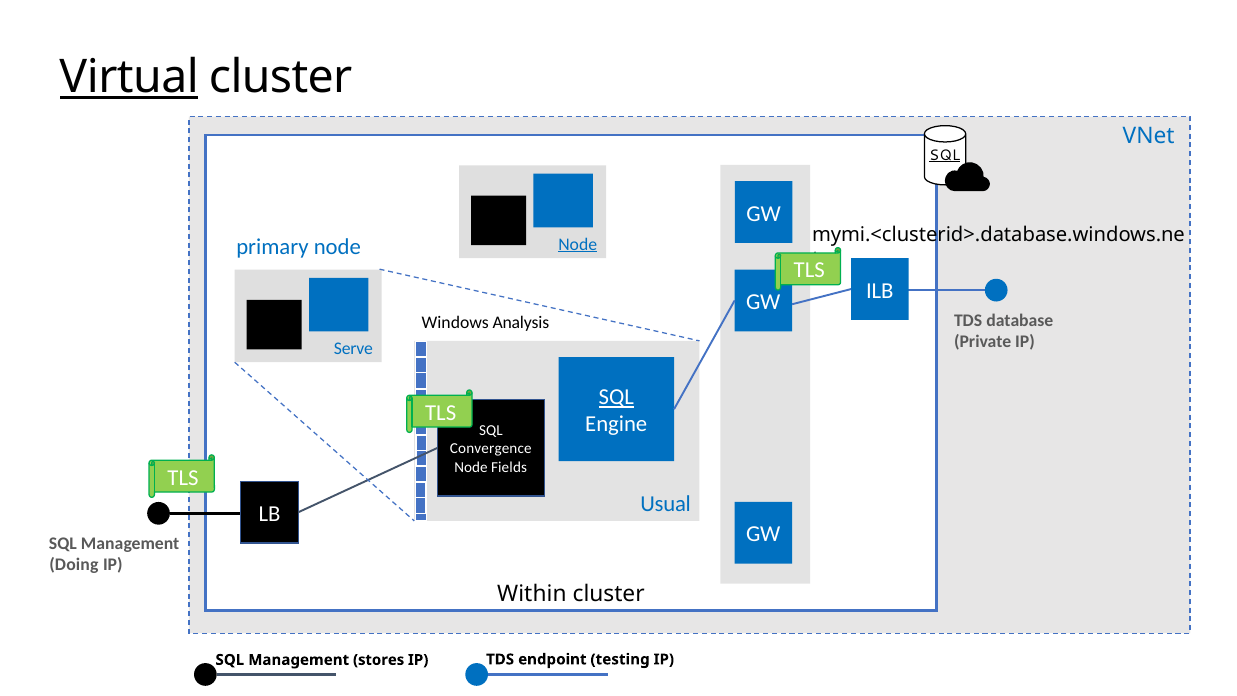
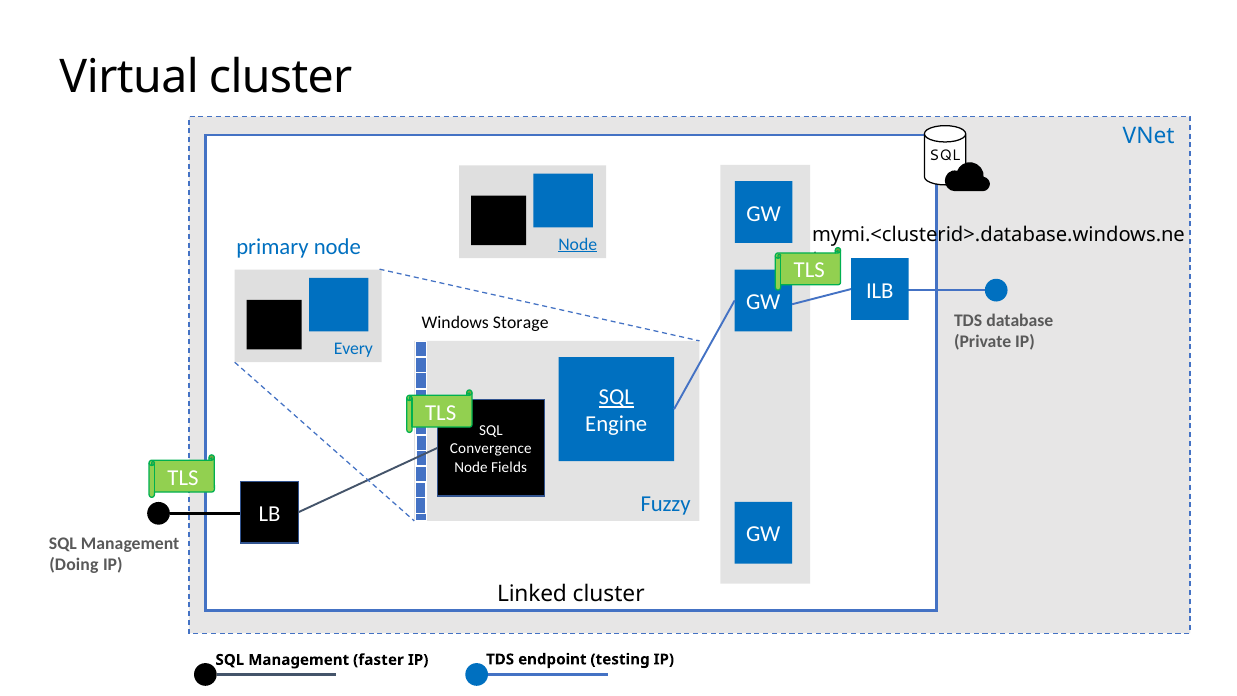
Virtual underline: present -> none (129, 77)
SQL underline: present -> none (945, 155)
Analysis: Analysis -> Storage (521, 322)
Serve: Serve -> Every (353, 348)
Usual: Usual -> Fuzzy (666, 504)
Within: Within -> Linked (532, 594)
stores: stores -> faster (378, 660)
